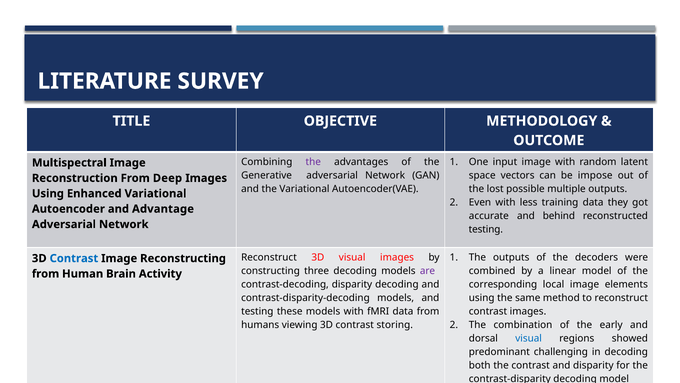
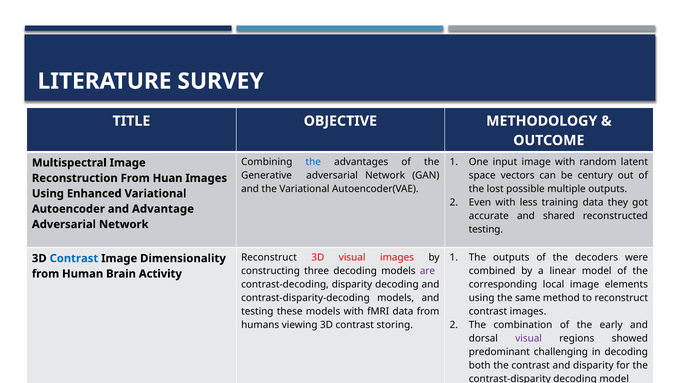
the colour: purple -> blue (313, 162)
impose: impose -> century (595, 175)
Deep: Deep -> Huan (168, 178)
behind: behind -> shared (559, 216)
Reconstructing: Reconstructing -> Dimensionality (183, 258)
visual colour: blue -> purple (529, 338)
